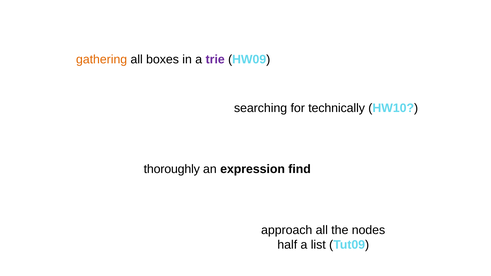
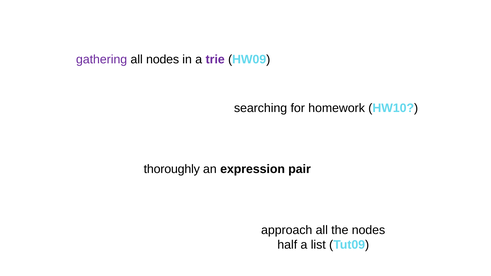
gathering colour: orange -> purple (102, 60)
all boxes: boxes -> nodes (163, 60)
technically: technically -> homework (337, 108)
find: find -> pair (300, 169)
